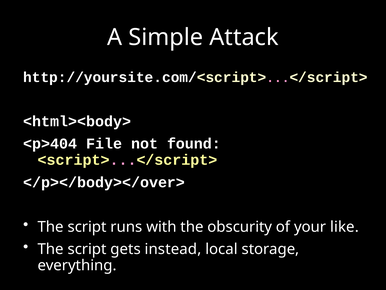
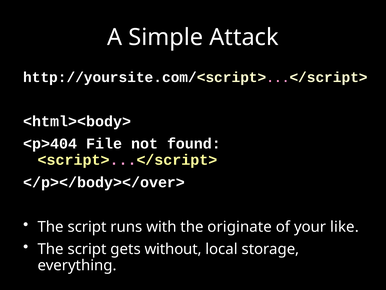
obscurity: obscurity -> originate (240, 226)
instead: instead -> without (173, 249)
